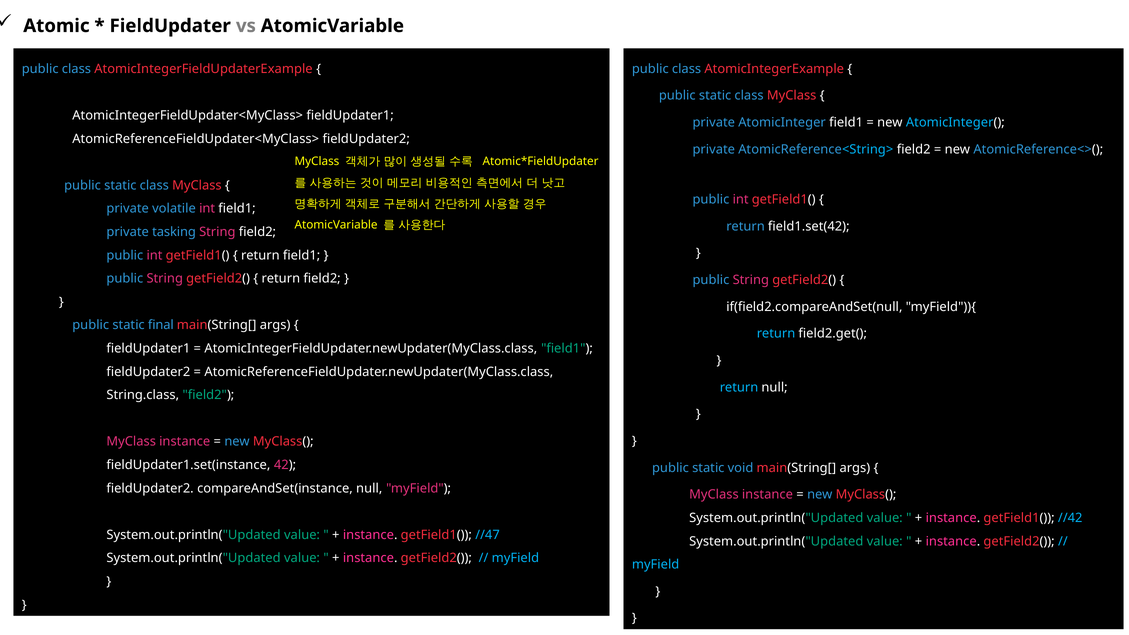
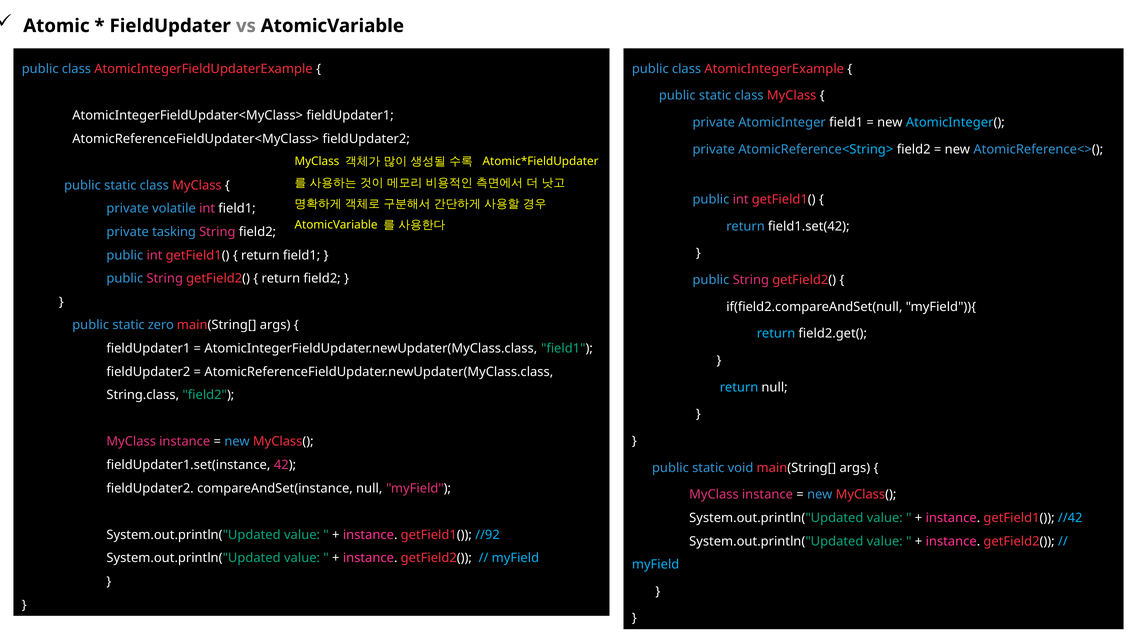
final: final -> zero (161, 325)
//47: //47 -> //92 (488, 535)
